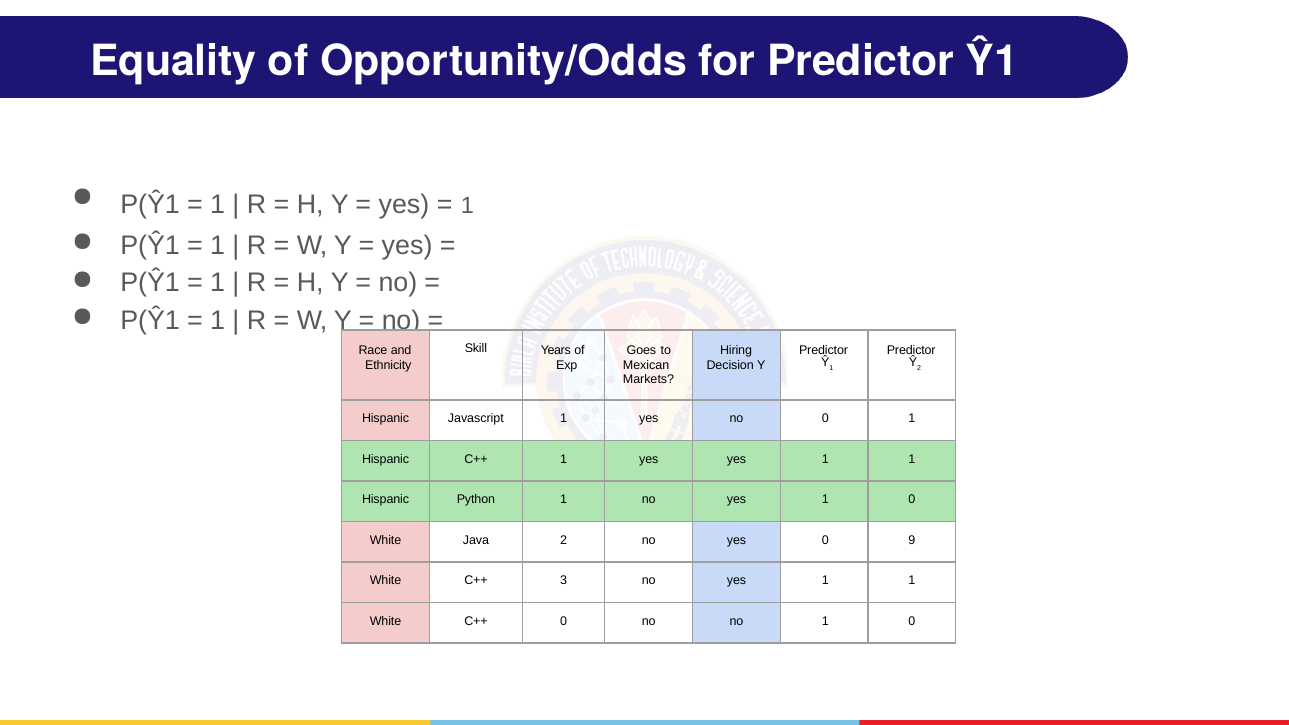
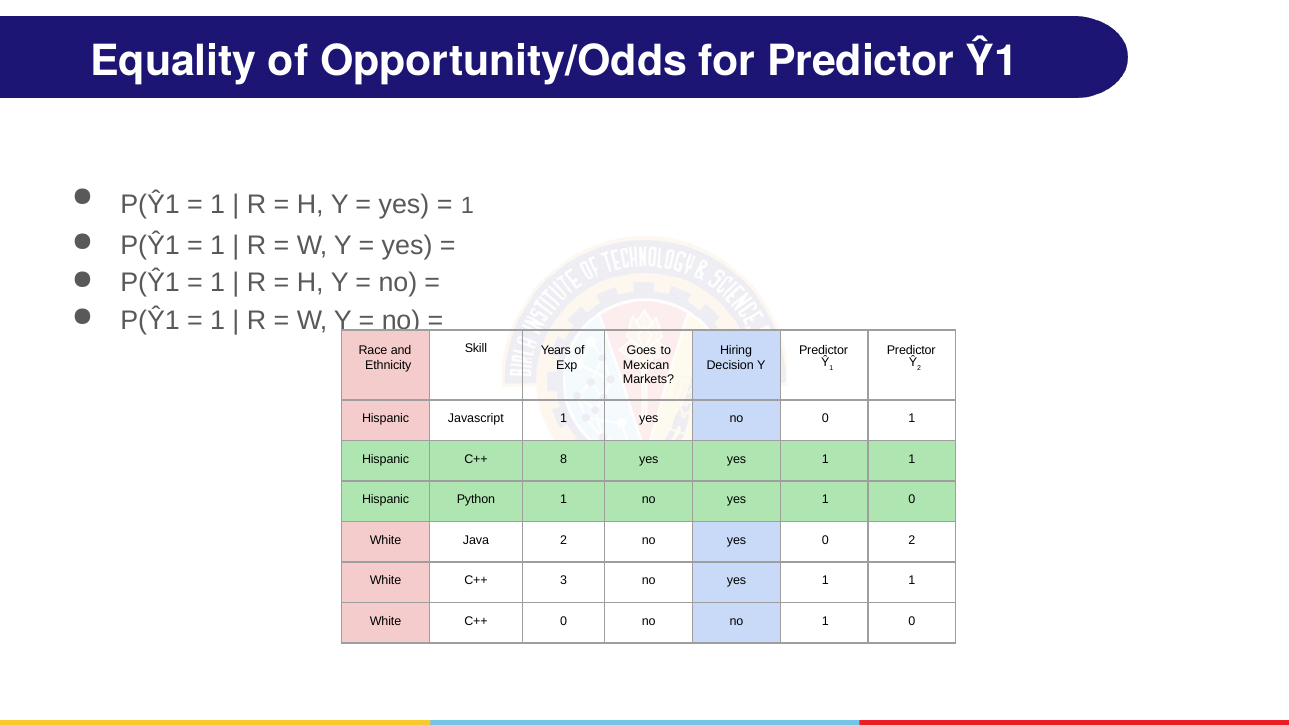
C++ 1: 1 -> 8 (564, 459)
0 9: 9 -> 2 (912, 540)
